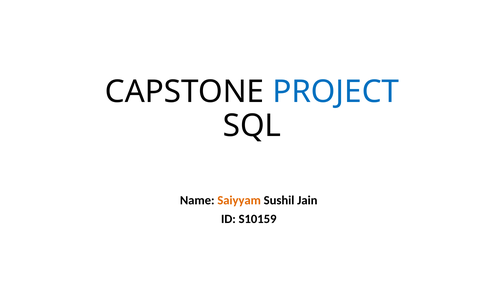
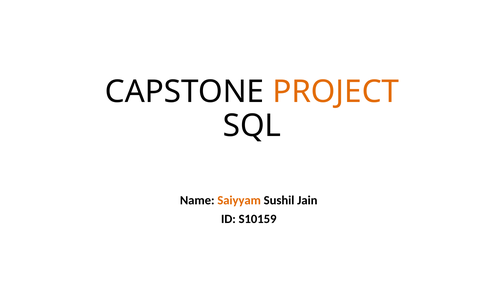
PROJECT colour: blue -> orange (336, 92)
